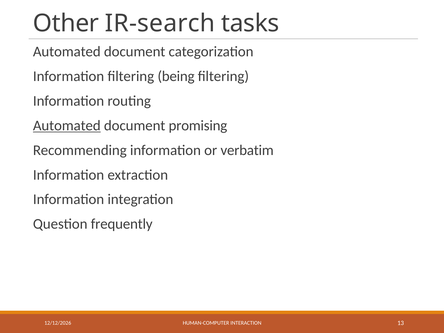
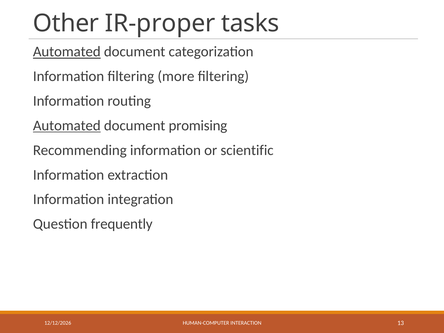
IR-search: IR-search -> IR-proper (160, 23)
Automated underline: none -> present (67, 52)
being: being -> more (176, 76)
verbatim: verbatim -> scientific (247, 150)
